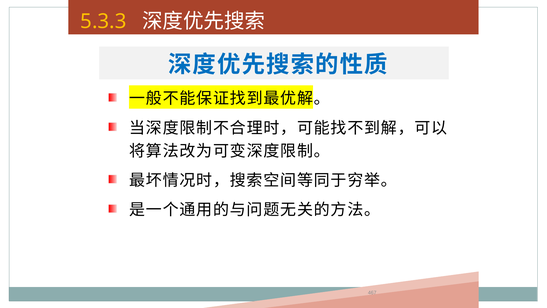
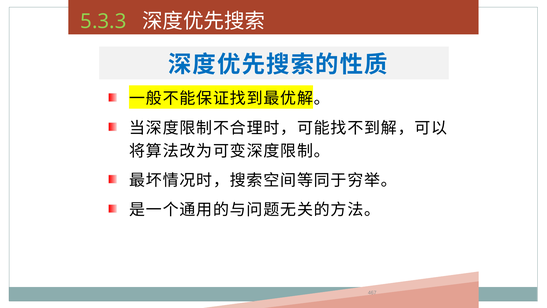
5.3.3 colour: yellow -> light green (103, 21)
